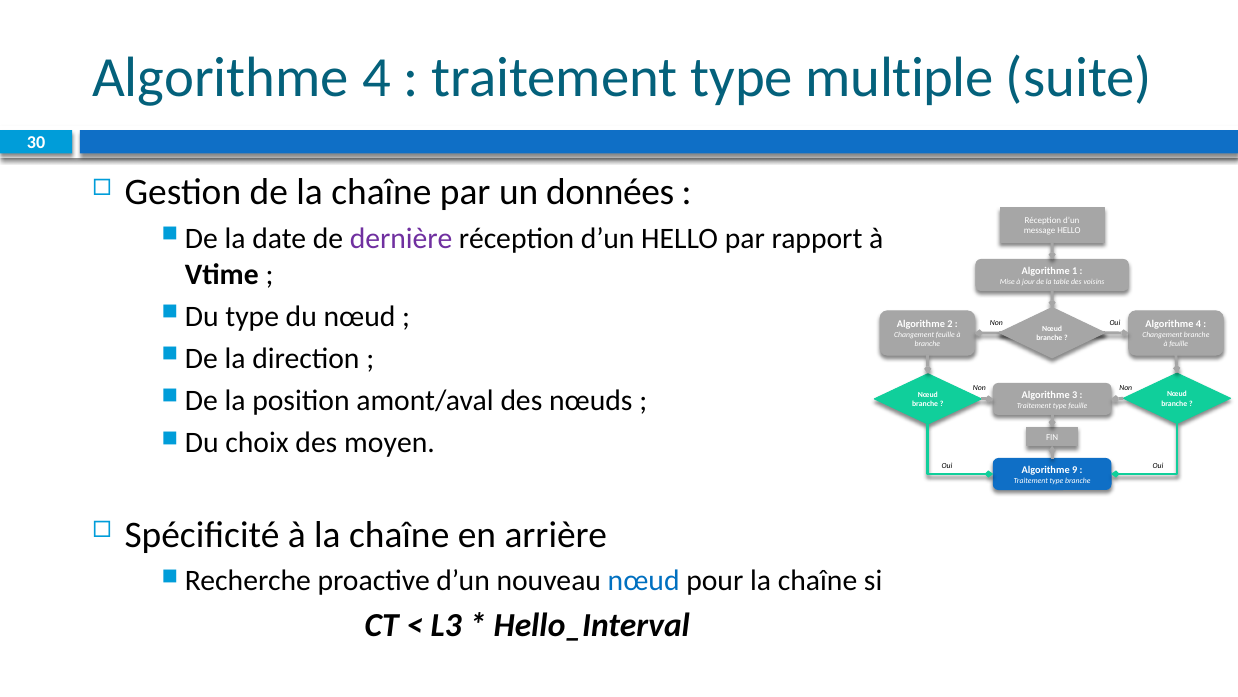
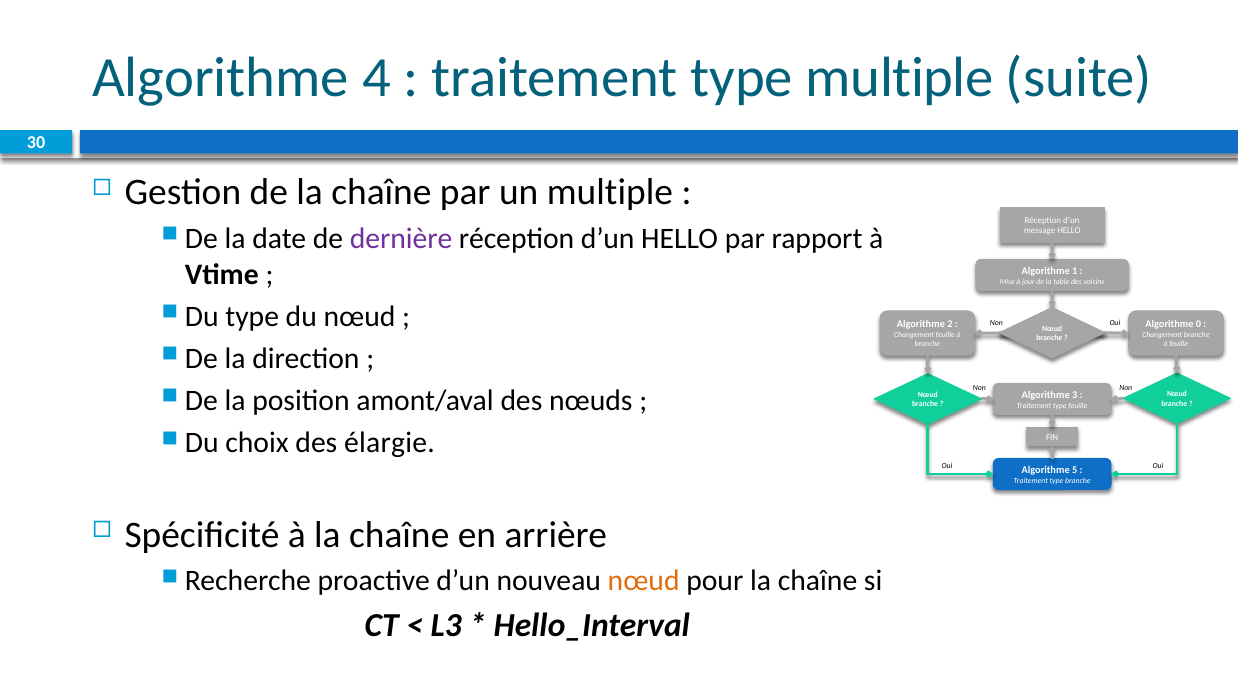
un données: données -> multiple (610, 192)
4: 4 -> 0 (1198, 324)
moyen: moyen -> élargie (389, 442)
9: 9 -> 5 (1075, 470)
nœud colour: blue -> orange (644, 581)
